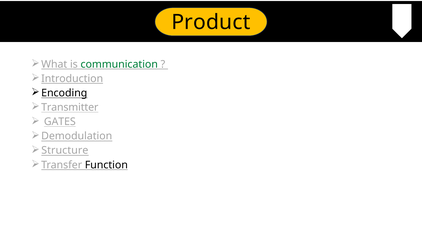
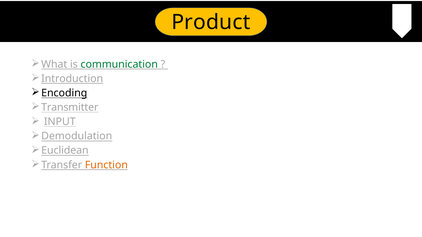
GATES: GATES -> INPUT (60, 122)
Structure: Structure -> Euclidean (65, 151)
Function colour: black -> orange (106, 165)
